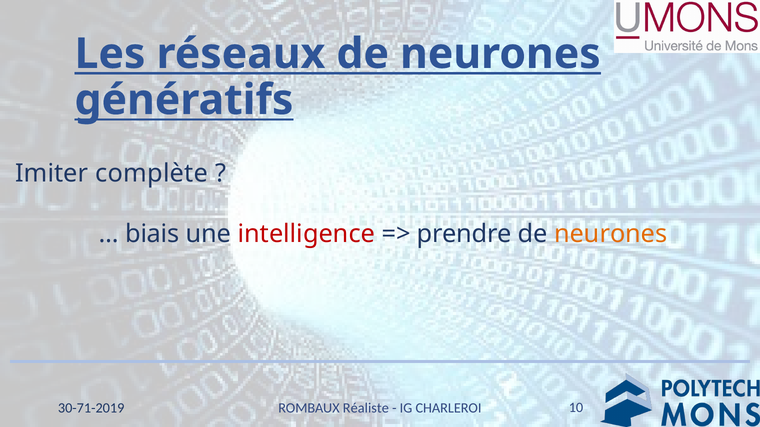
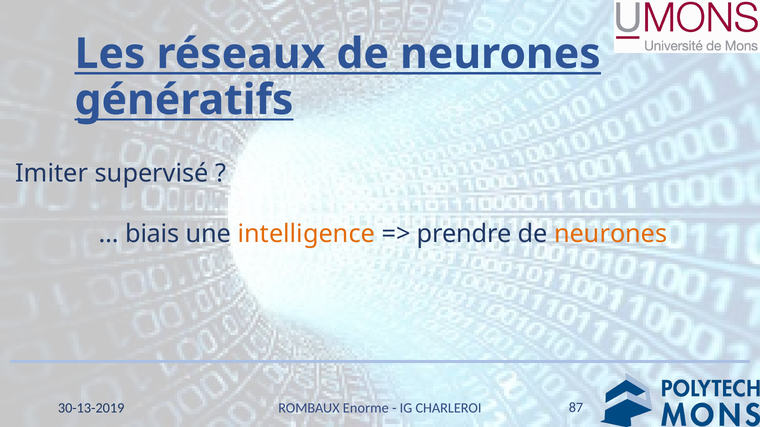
complète: complète -> supervisé (152, 173)
intelligence colour: red -> orange (306, 234)
Réaliste: Réaliste -> Enorme (366, 408)
10: 10 -> 87 (576, 408)
30-71-2019: 30-71-2019 -> 30-13-2019 (91, 409)
